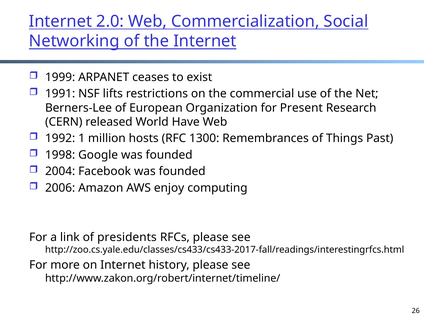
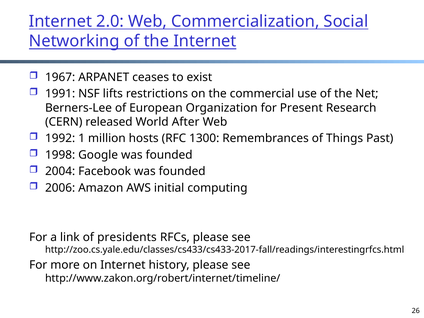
1999: 1999 -> 1967 (60, 77)
Have: Have -> After (186, 122)
enjoy: enjoy -> initial (169, 188)
